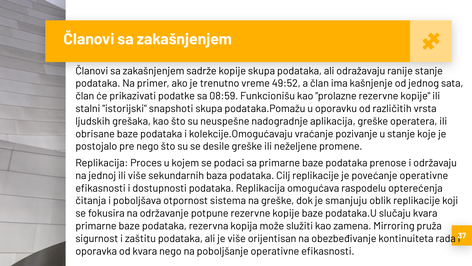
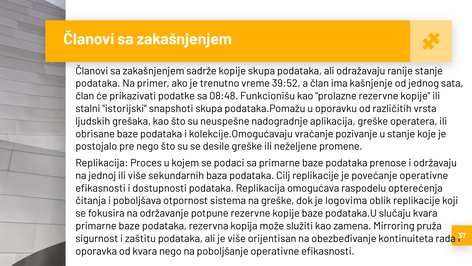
49:52: 49:52 -> 39:52 (286, 83)
08:59: 08:59 -> 08:48 (224, 96)
smanjuju: smanjuju -> logovima (346, 200)
